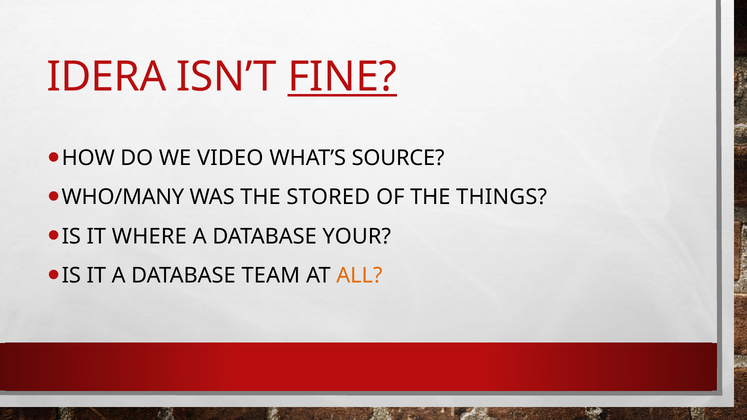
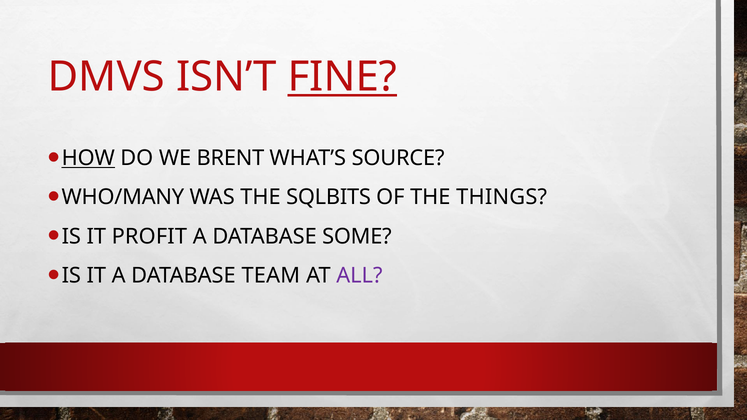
IDERA: IDERA -> DMVS (106, 77)
HOW underline: none -> present (88, 158)
VIDEO: VIDEO -> BRENT (230, 158)
STORED: STORED -> SQLBITS (329, 197)
WHERE: WHERE -> PROFIT (149, 236)
YOUR: YOUR -> SOME (357, 236)
ALL colour: orange -> purple (359, 276)
